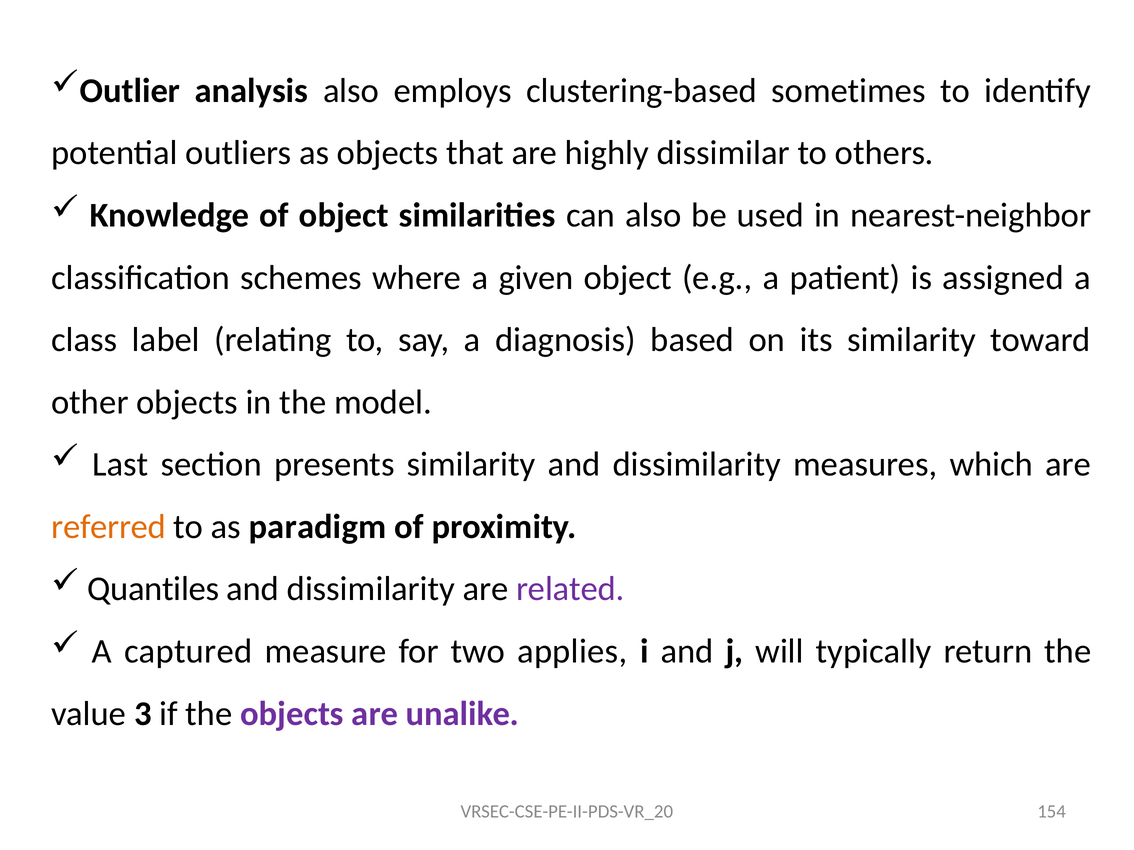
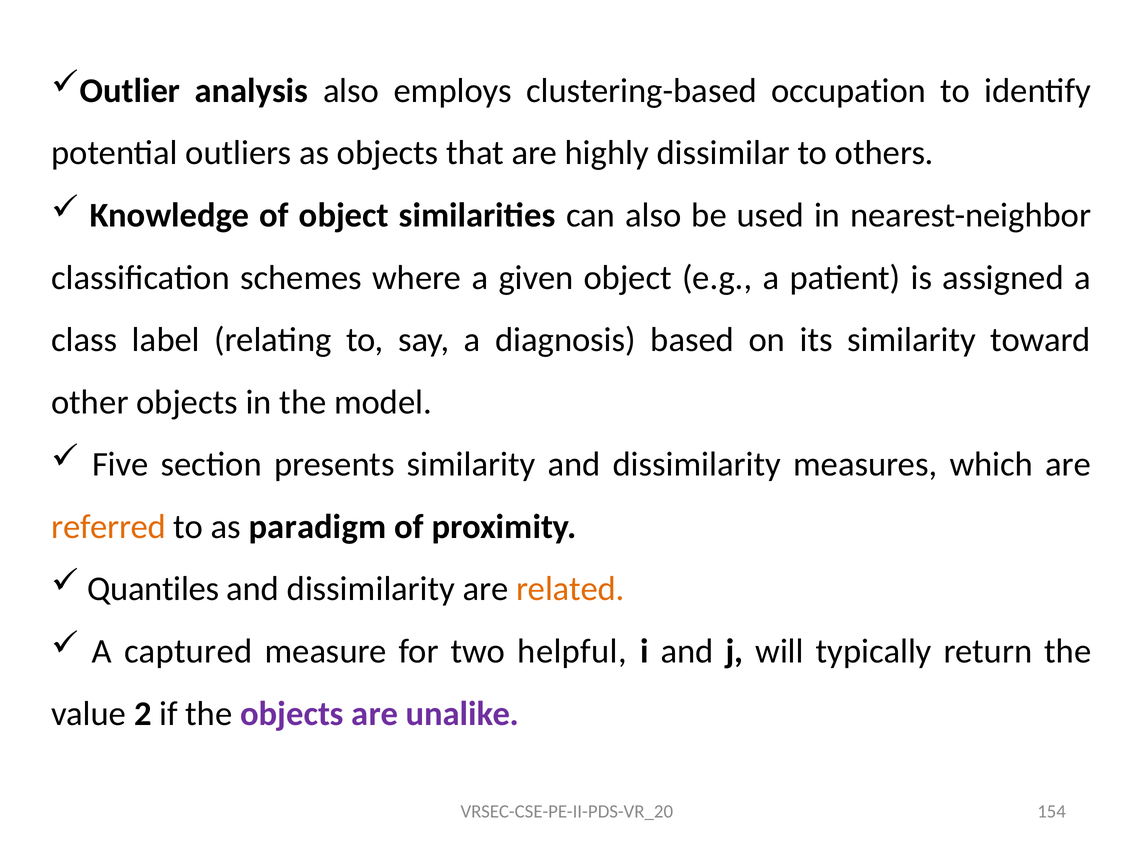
sometimes: sometimes -> occupation (849, 91)
Last: Last -> Five (120, 465)
related colour: purple -> orange (570, 589)
applies: applies -> helpful (572, 652)
3: 3 -> 2 (143, 714)
